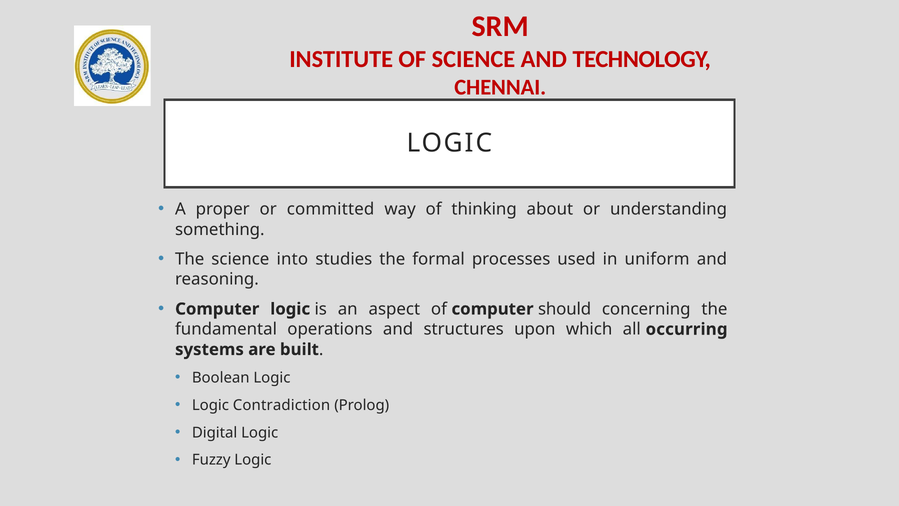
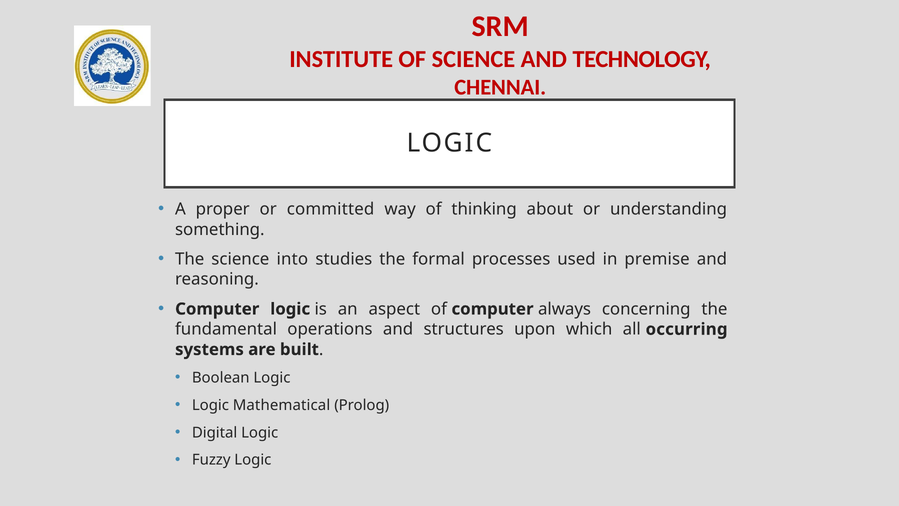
uniform: uniform -> premise (657, 259)
should: should -> always (565, 309)
Contradiction: Contradiction -> Mathematical (282, 405)
